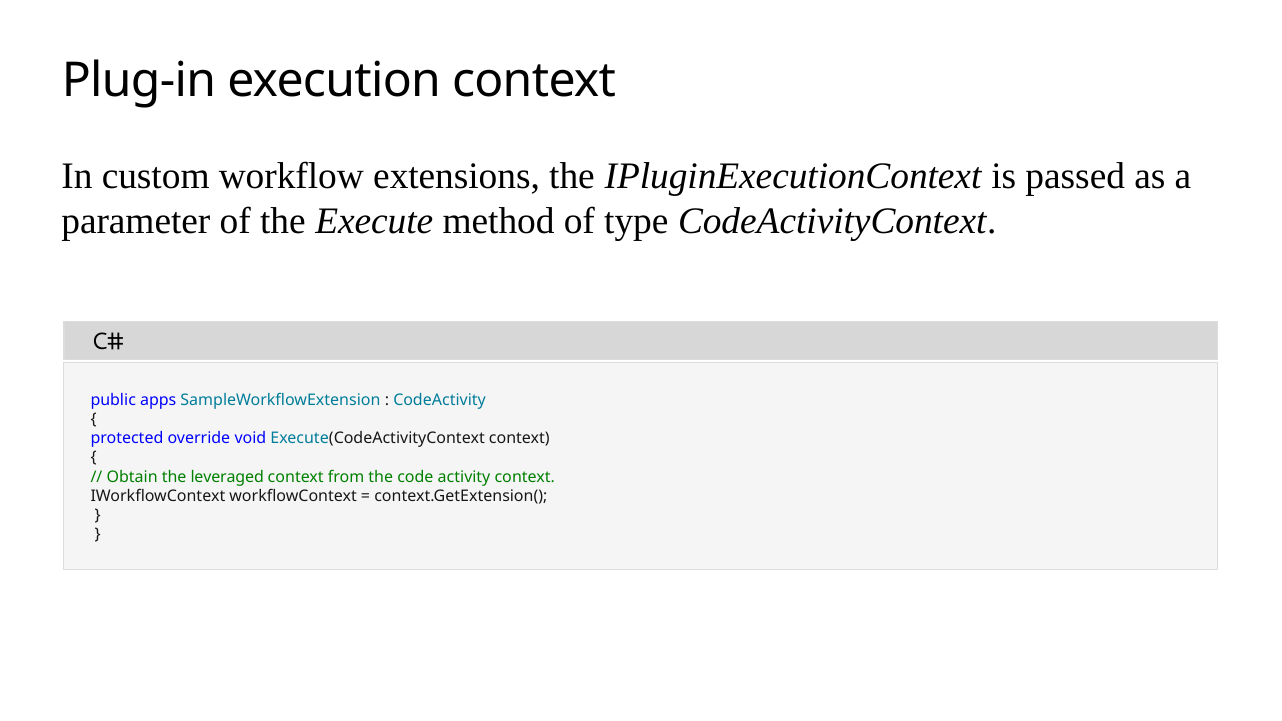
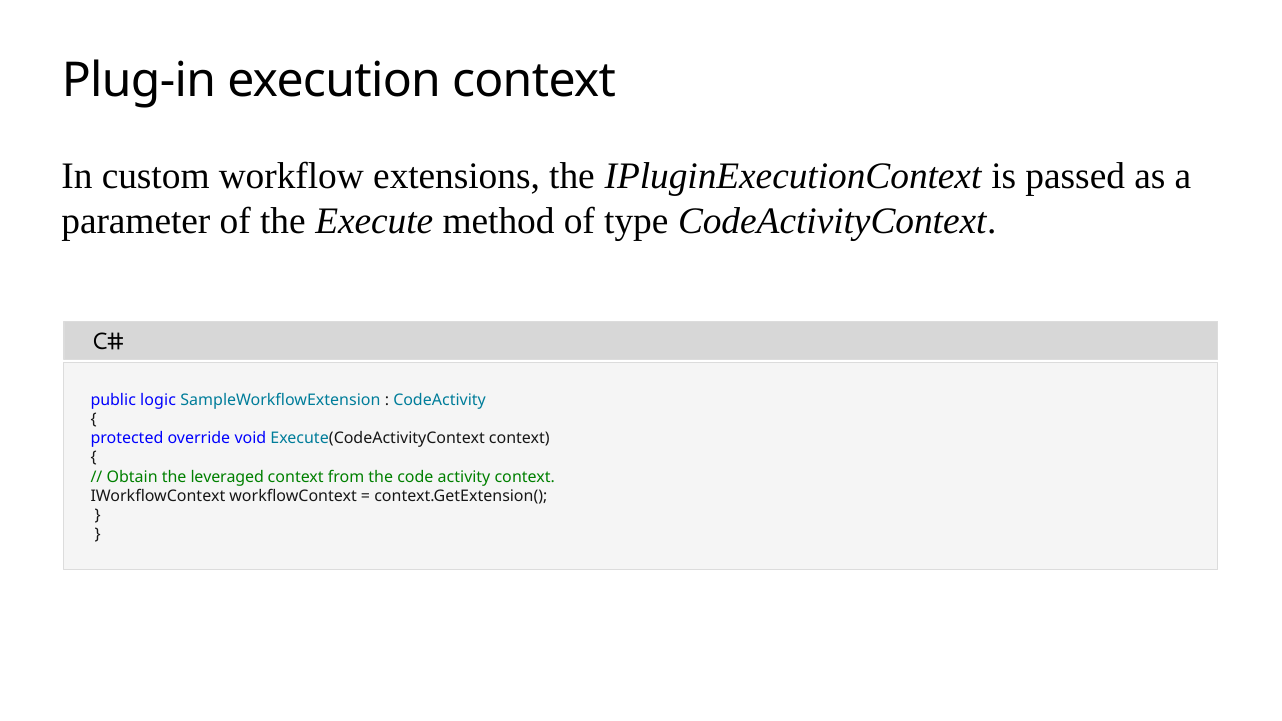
apps: apps -> logic (158, 400)
